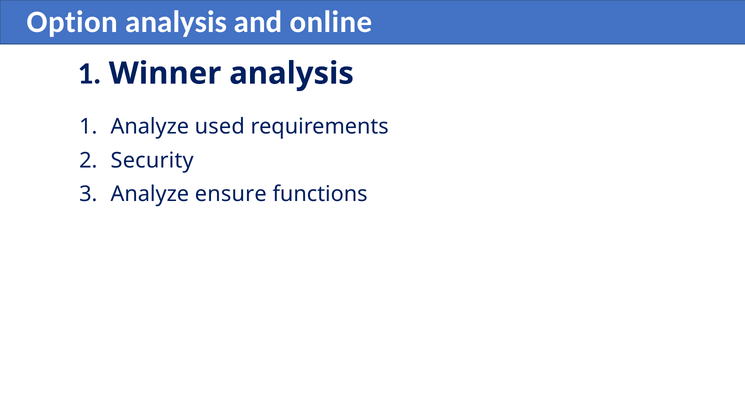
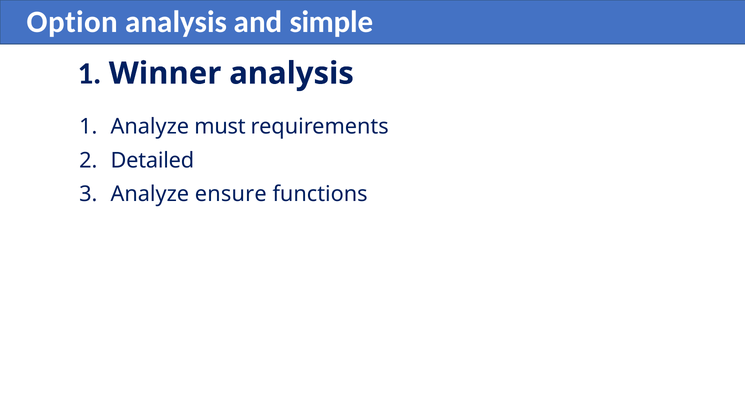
online: online -> simple (331, 22)
used: used -> must (220, 127)
Security: Security -> Detailed (152, 160)
